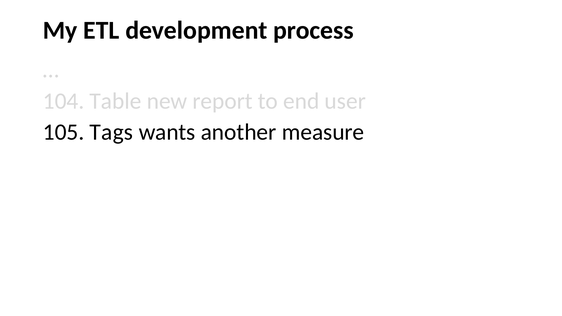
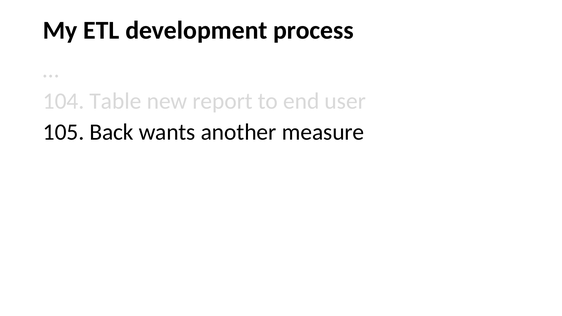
Tags: Tags -> Back (112, 132)
